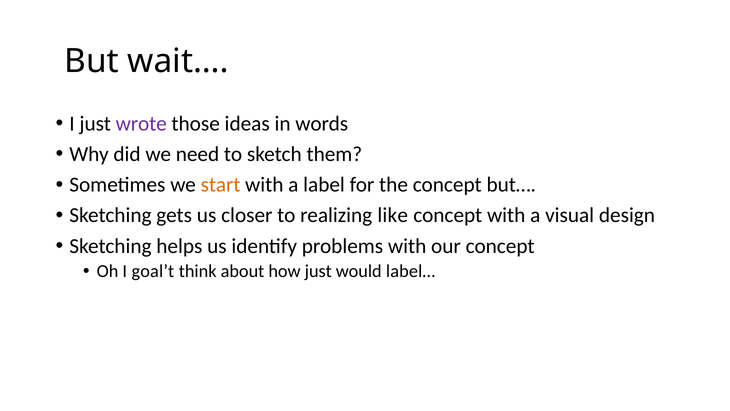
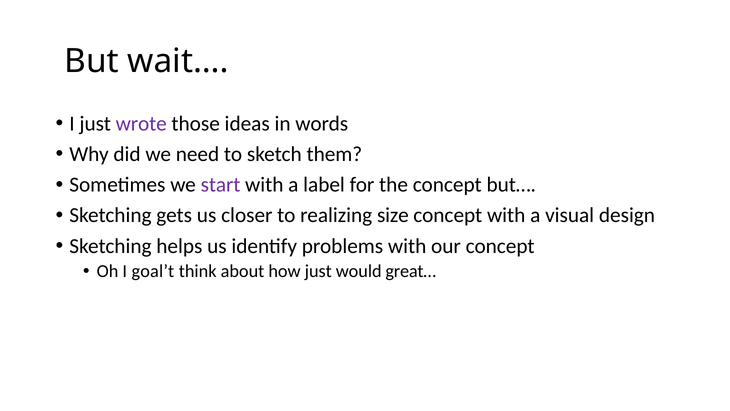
start colour: orange -> purple (221, 185)
like: like -> size (393, 215)
label…: label… -> great… (411, 271)
